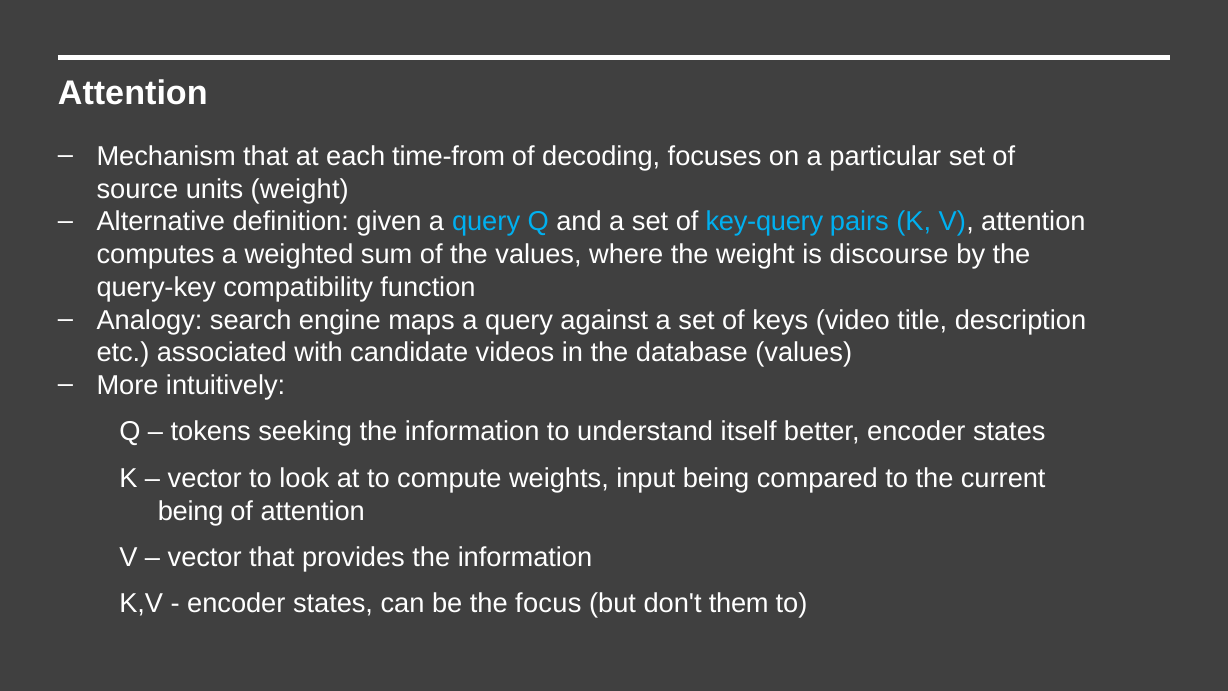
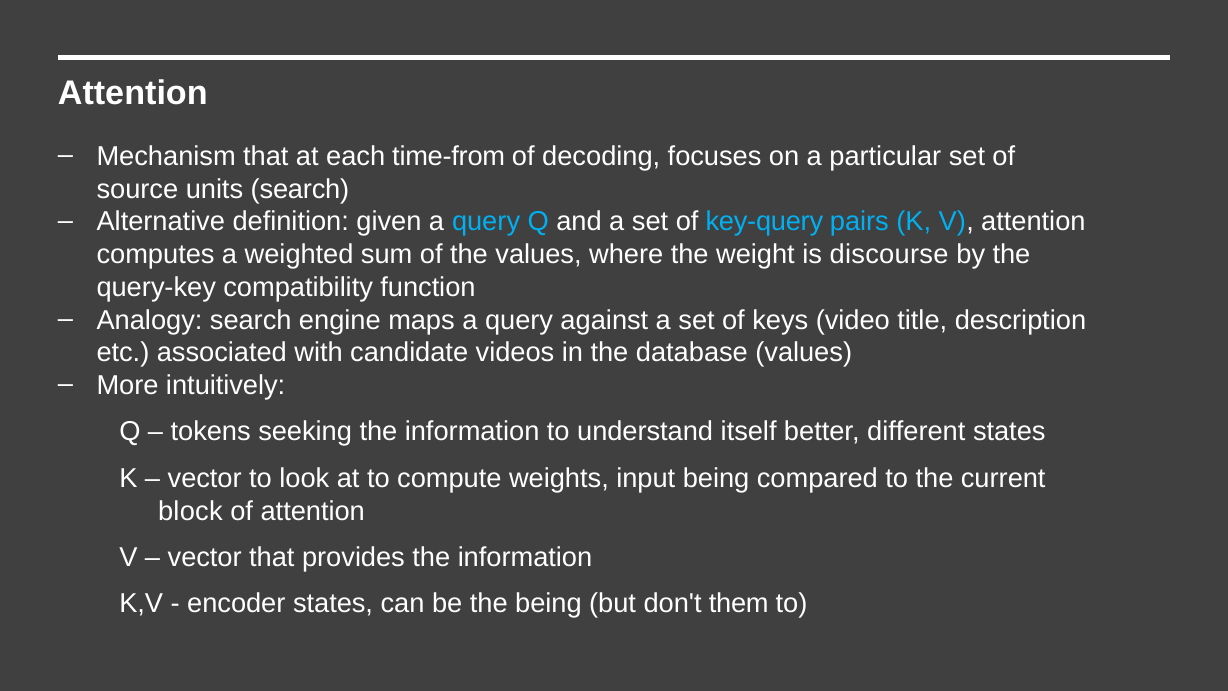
units weight: weight -> search (300, 189)
better encoder: encoder -> different (916, 432)
being: being -> block (190, 511)
the focus: focus -> being (548, 604)
